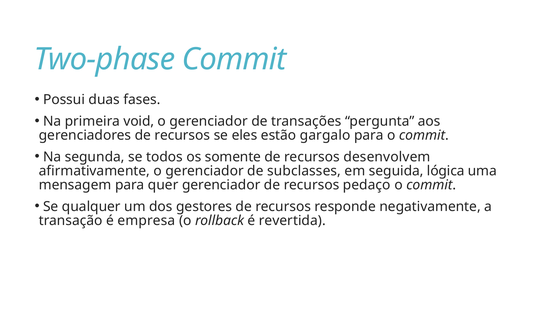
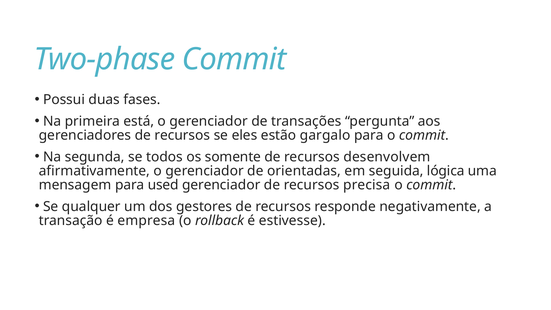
void: void -> está (139, 121)
subclasses: subclasses -> orientadas (304, 171)
quer: quer -> used (163, 185)
pedaço: pedaço -> precisa (367, 185)
revertida: revertida -> estivesse (292, 220)
